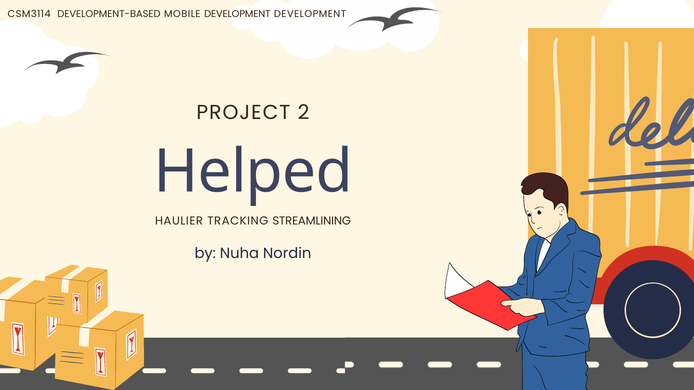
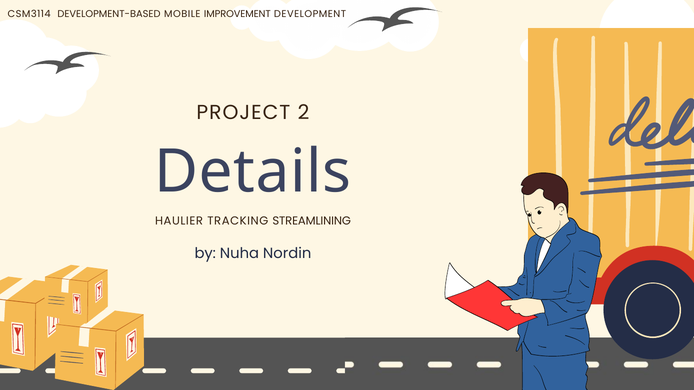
MOBILE DEVELOPMENT: DEVELOPMENT -> IMPROVEMENT (237, 14)
Helped: Helped -> Details (253, 172)
